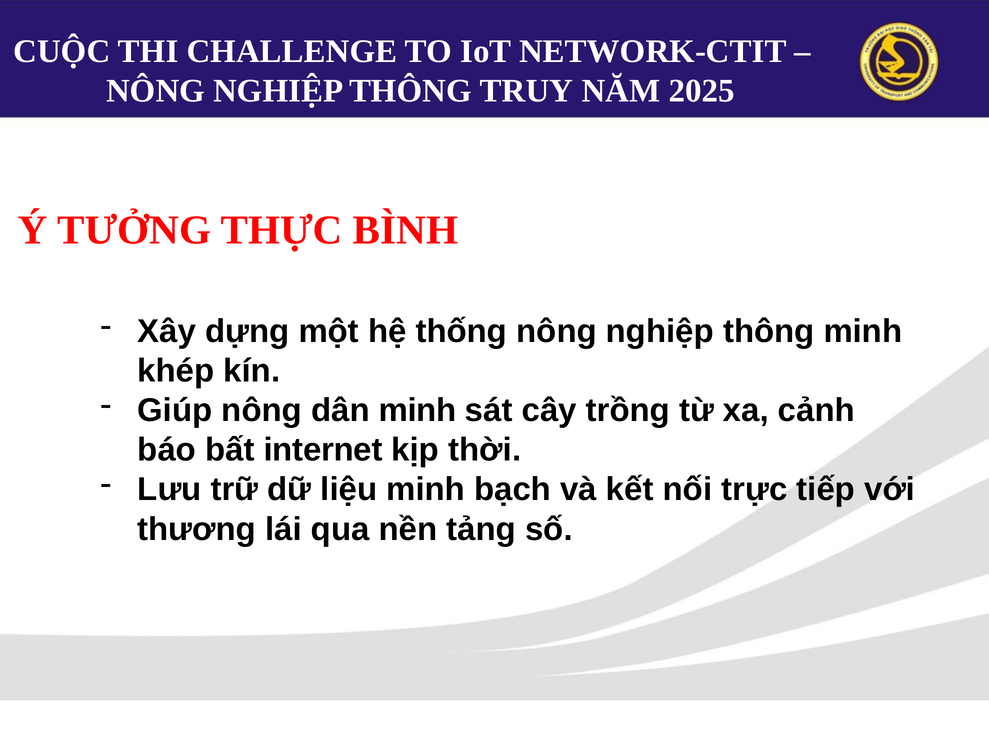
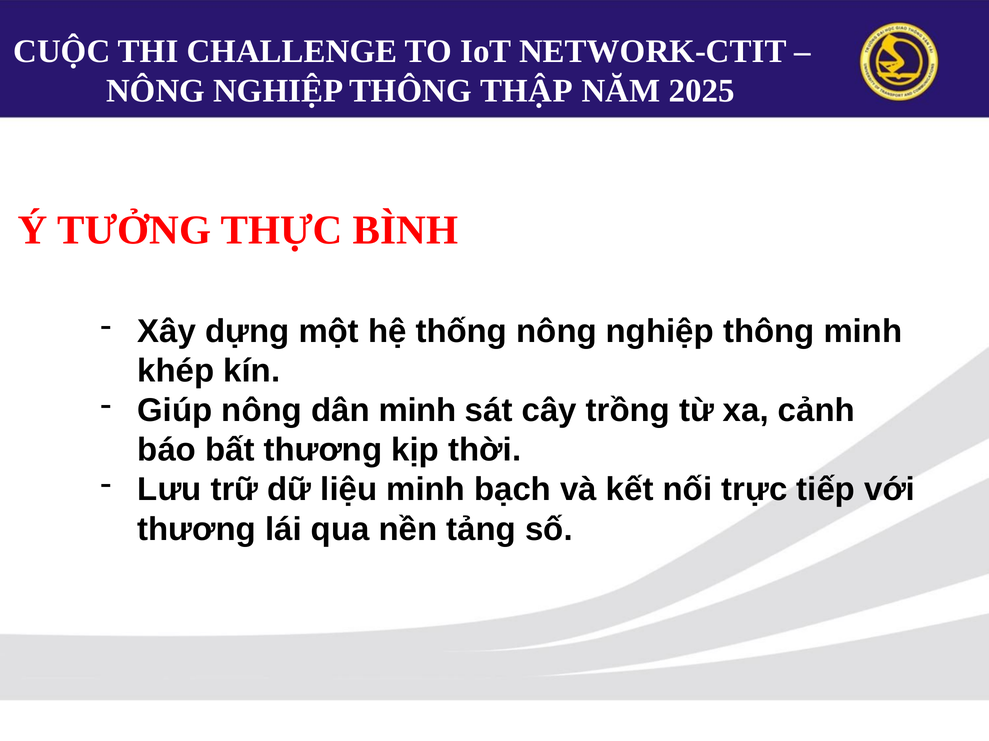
TRUY: TRUY -> THẬP (526, 91)
bất internet: internet -> thương (323, 451)
